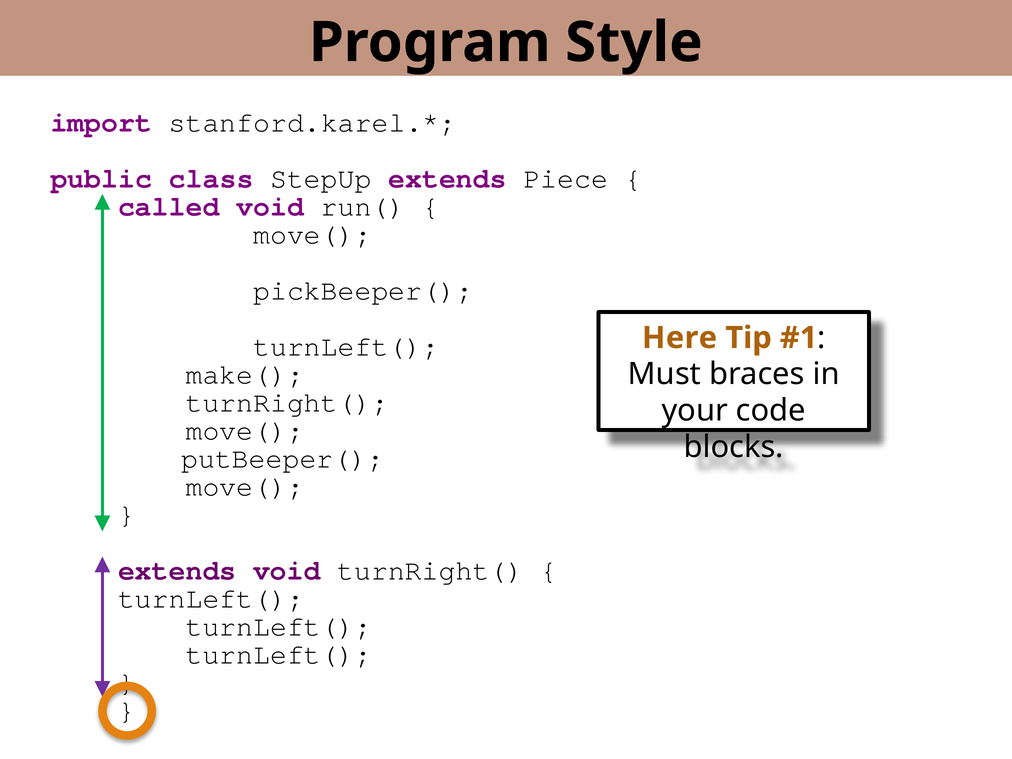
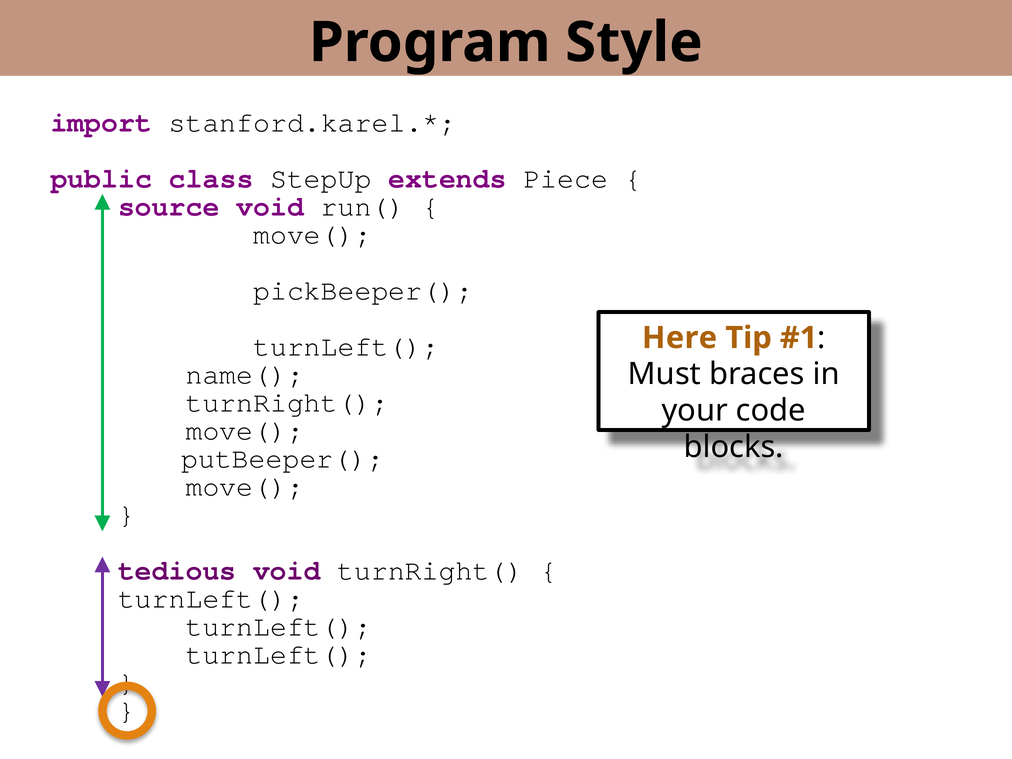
called: called -> source (169, 206)
make(: make( -> name( (245, 374)
extends: extends -> tedious (177, 571)
